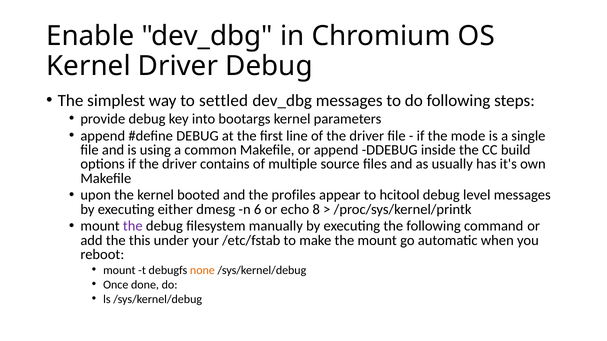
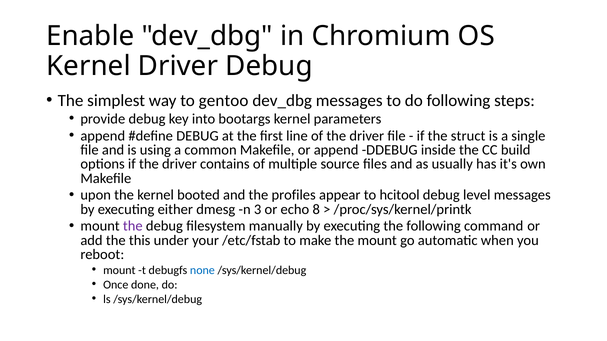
settled: settled -> gentoo (224, 101)
mode: mode -> struct (468, 136)
6: 6 -> 3 (258, 210)
none colour: orange -> blue (202, 271)
